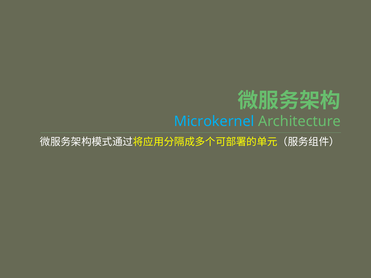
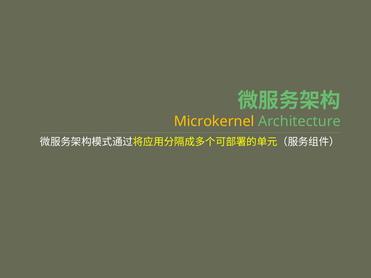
Microkernel colour: light blue -> yellow (214, 122)
